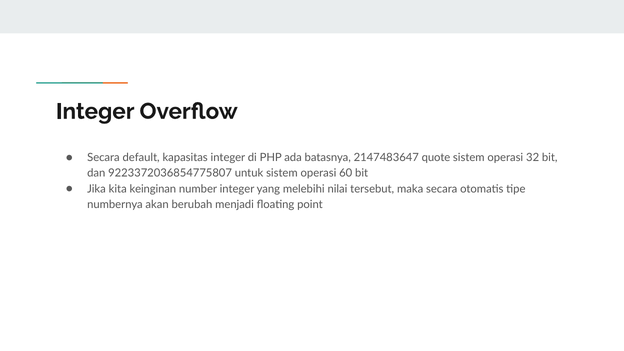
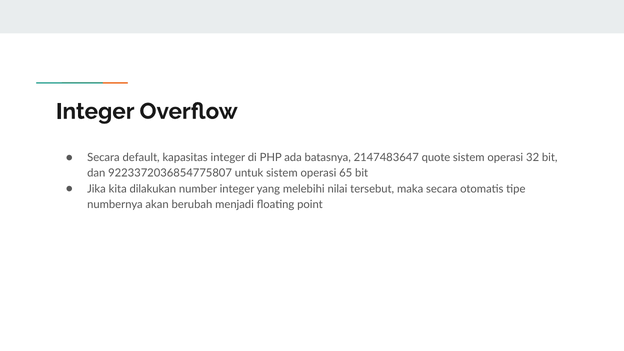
60: 60 -> 65 (346, 173)
keinginan: keinginan -> dilakukan (153, 189)
